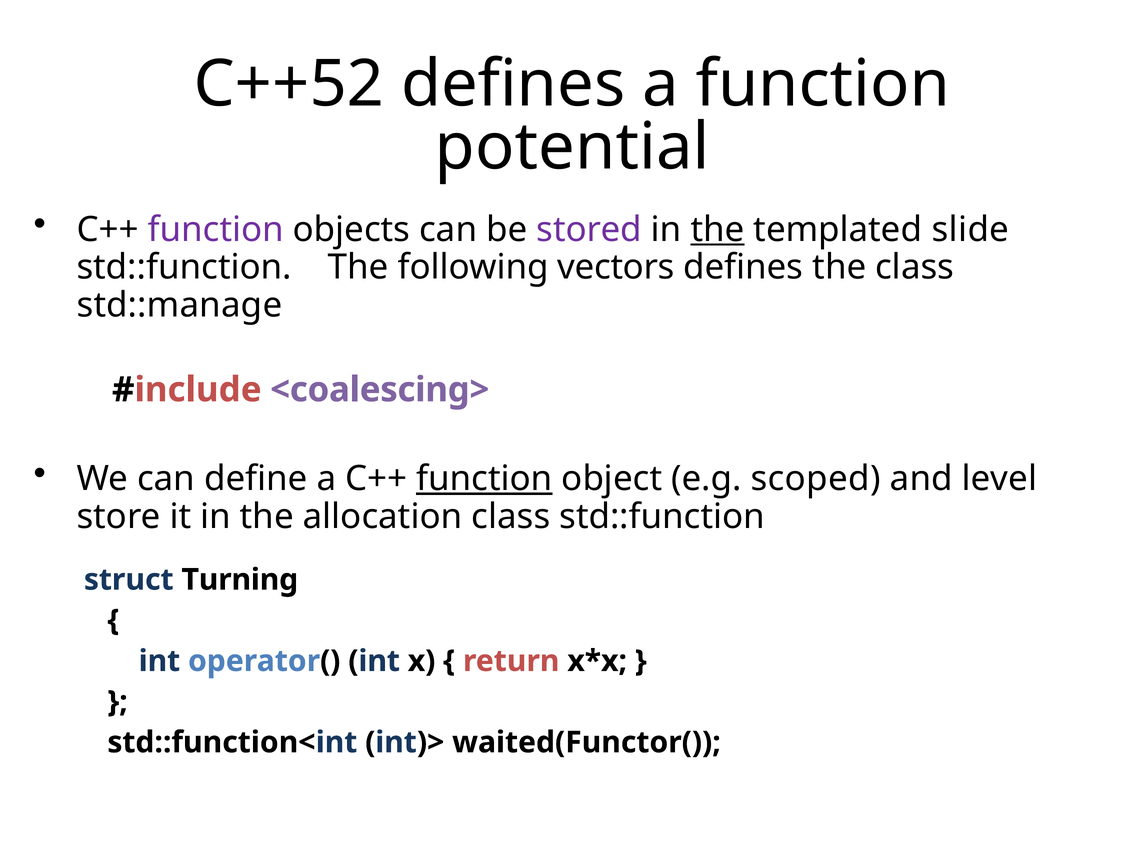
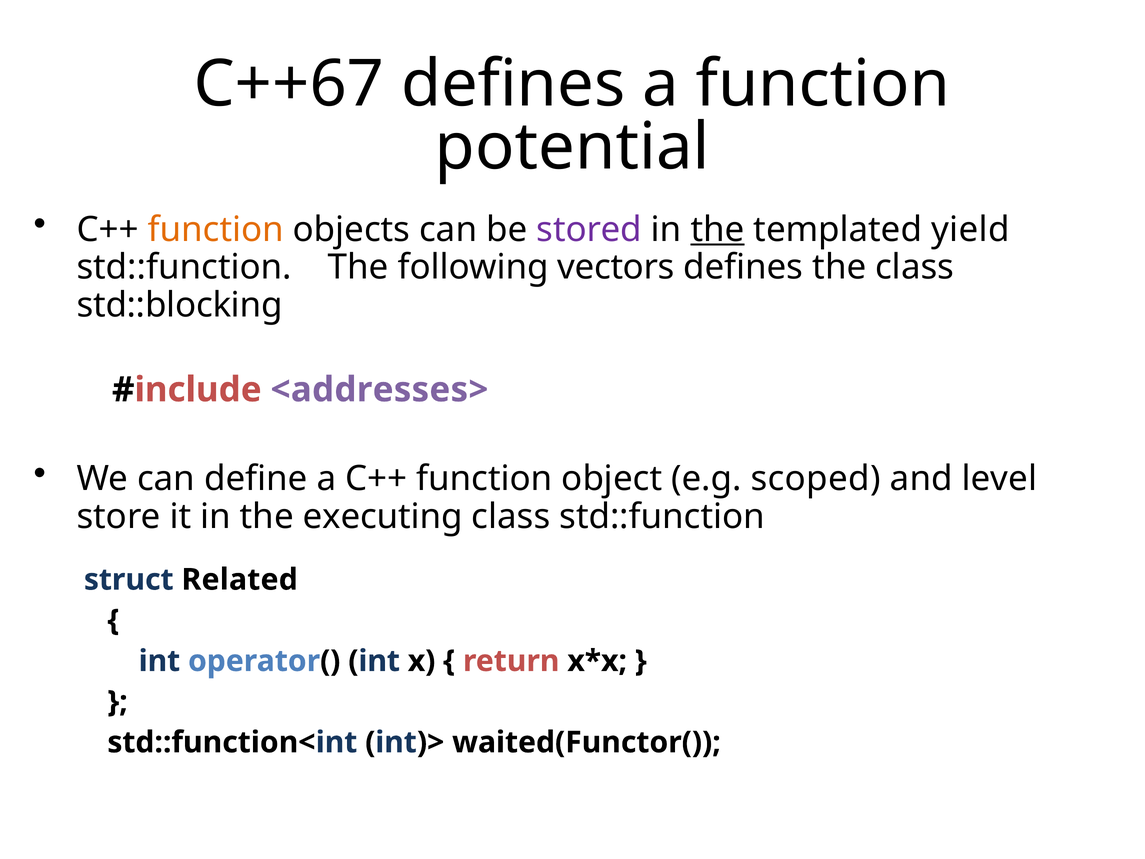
C++52: C++52 -> C++67 (289, 84)
function colour: purple -> orange (216, 229)
slide: slide -> yield (970, 229)
std::manage: std::manage -> std::blocking (180, 305)
<coalescing>: <coalescing> -> <addresses> (379, 390)
function underline: present -> none (484, 479)
allocation: allocation -> executing (383, 516)
Turning: Turning -> Related (240, 580)
